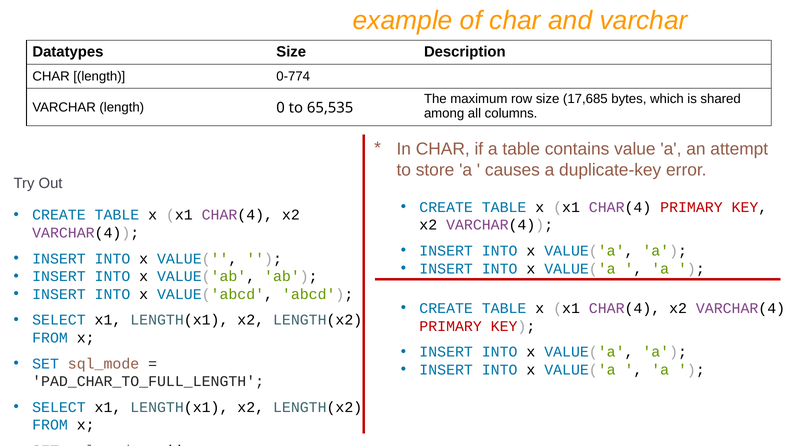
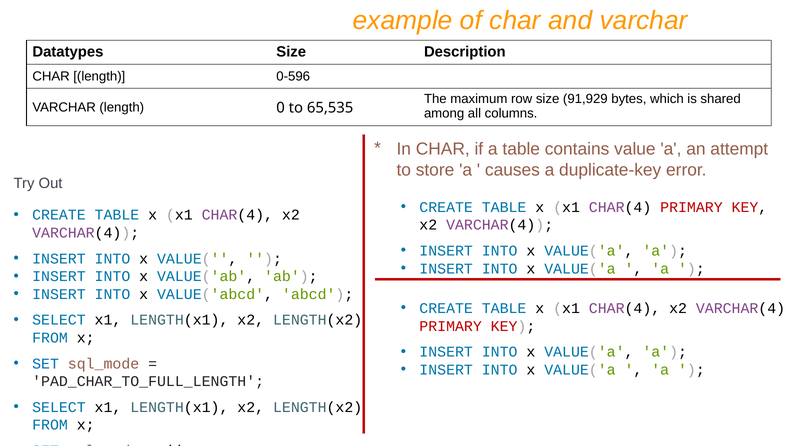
0-774: 0-774 -> 0-596 (293, 76)
17,685: 17,685 -> 91,929 (585, 99)
